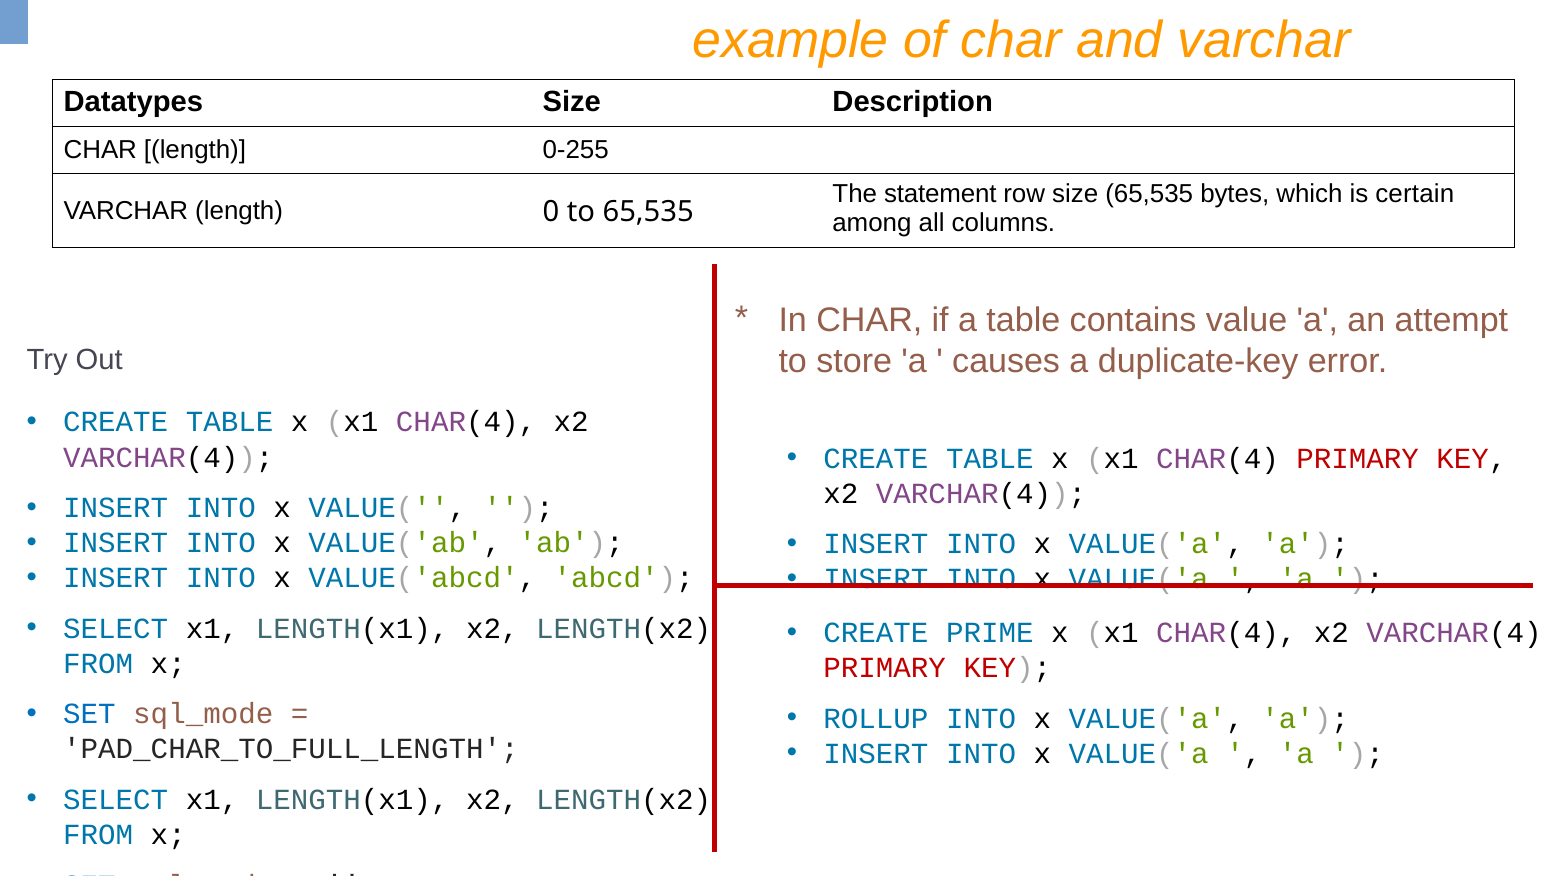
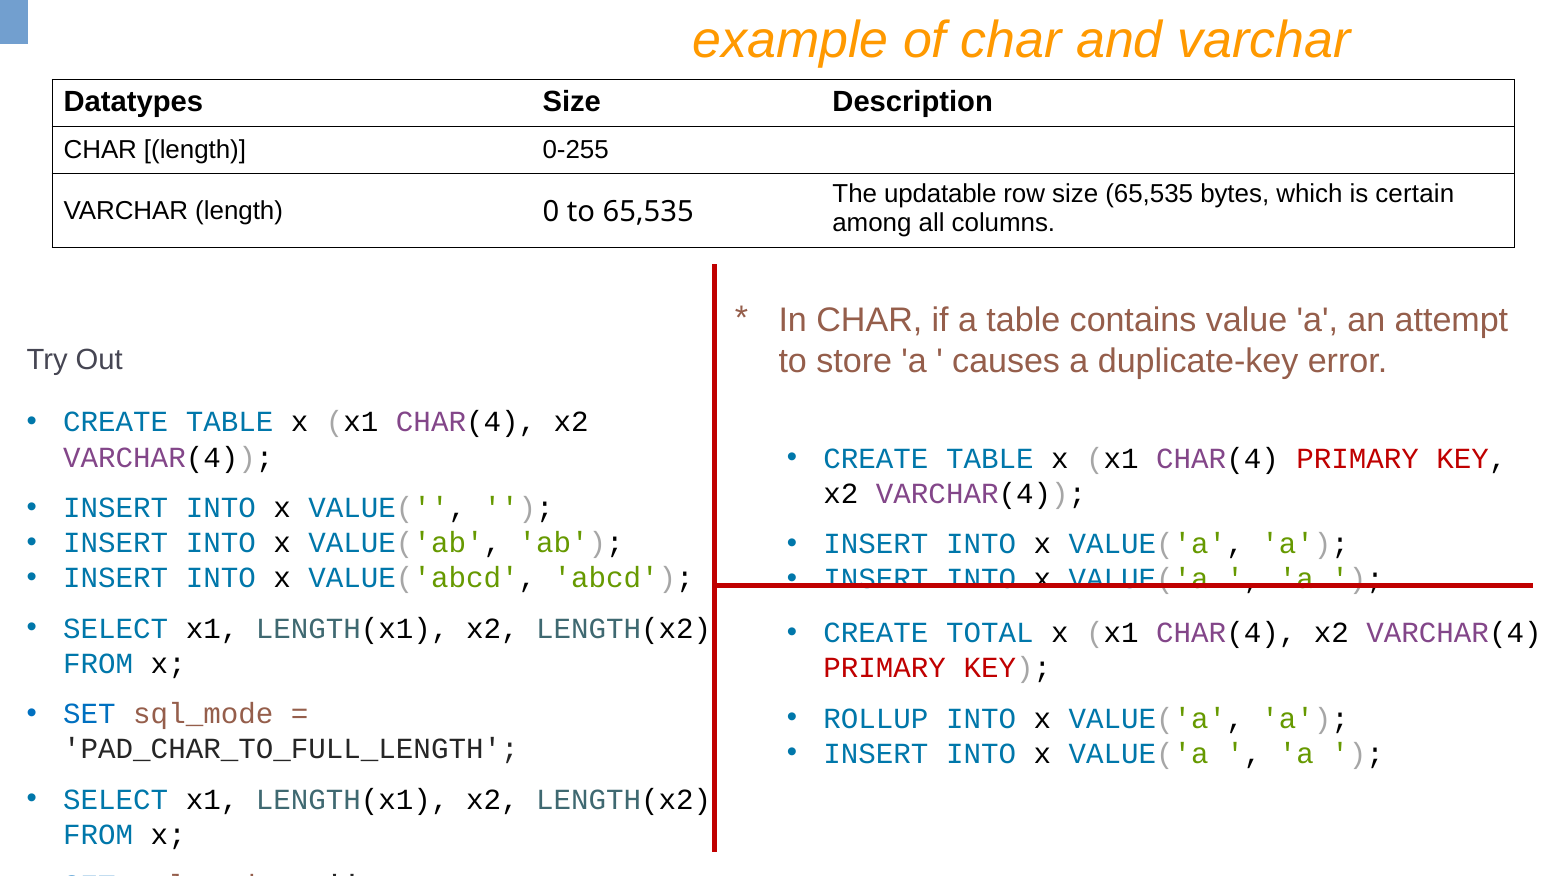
statement: statement -> updatable (940, 194)
PRIME: PRIME -> TOTAL (990, 633)
